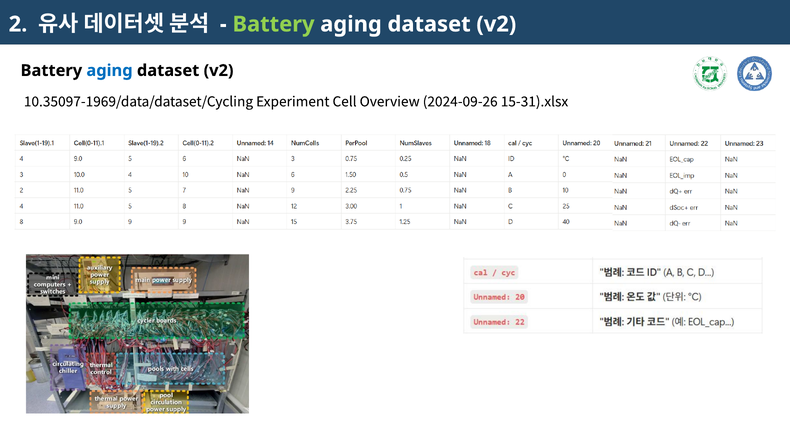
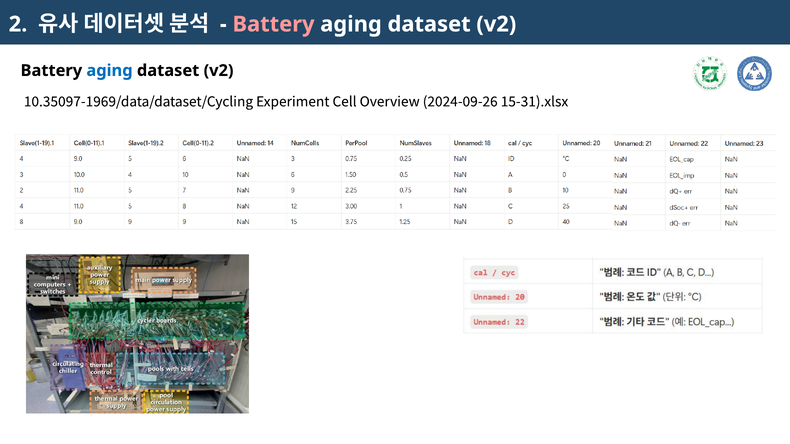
Battery colour: light green -> pink (274, 24)
